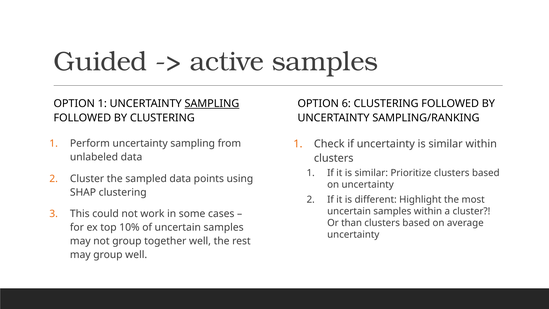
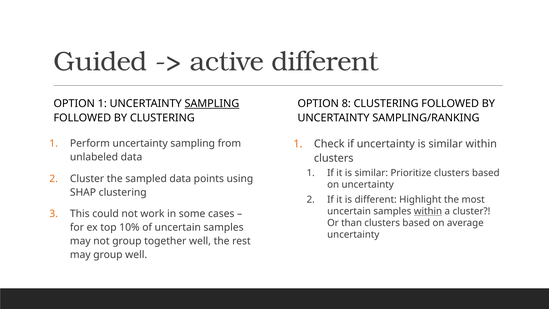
active samples: samples -> different (325, 61)
6: 6 -> 8 (346, 103)
within underline: none -> present (428, 211)
